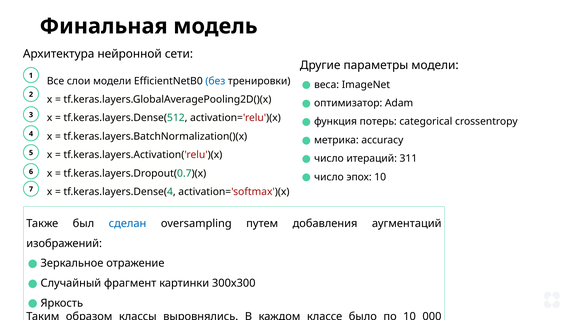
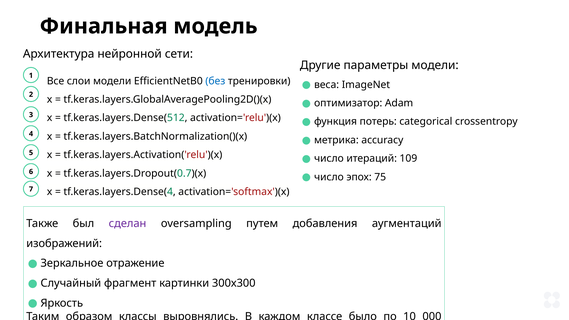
311: 311 -> 109 (408, 159)
эпох 10: 10 -> 75 (380, 177)
сделан colour: blue -> purple (128, 223)
